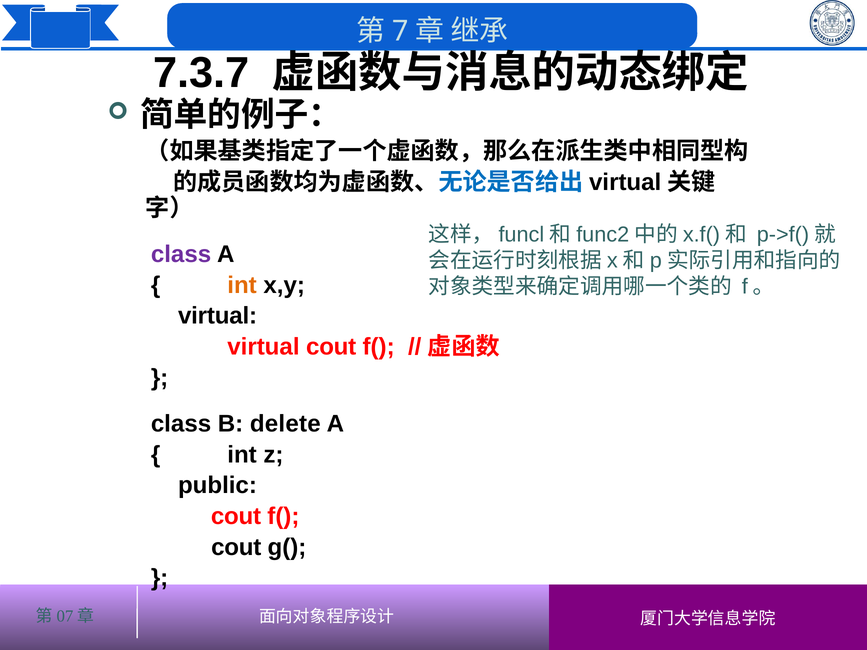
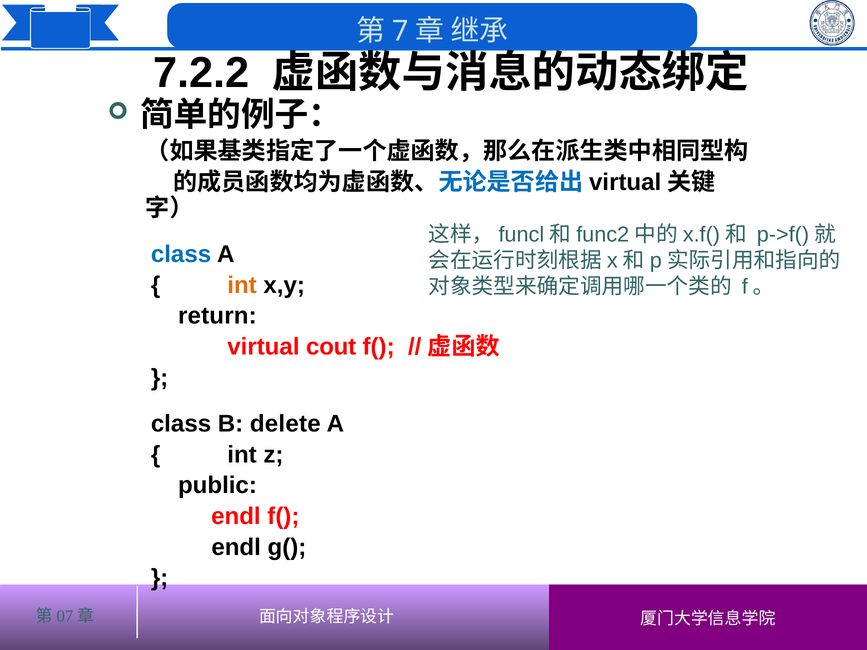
7.3.7: 7.3.7 -> 7.2.2 (201, 73)
class colour: purple -> blue (181, 255)
virtual: virtual -> return (217, 316)
cout: cout -> endl (236, 517)
cout: cout -> endl (236, 547)
